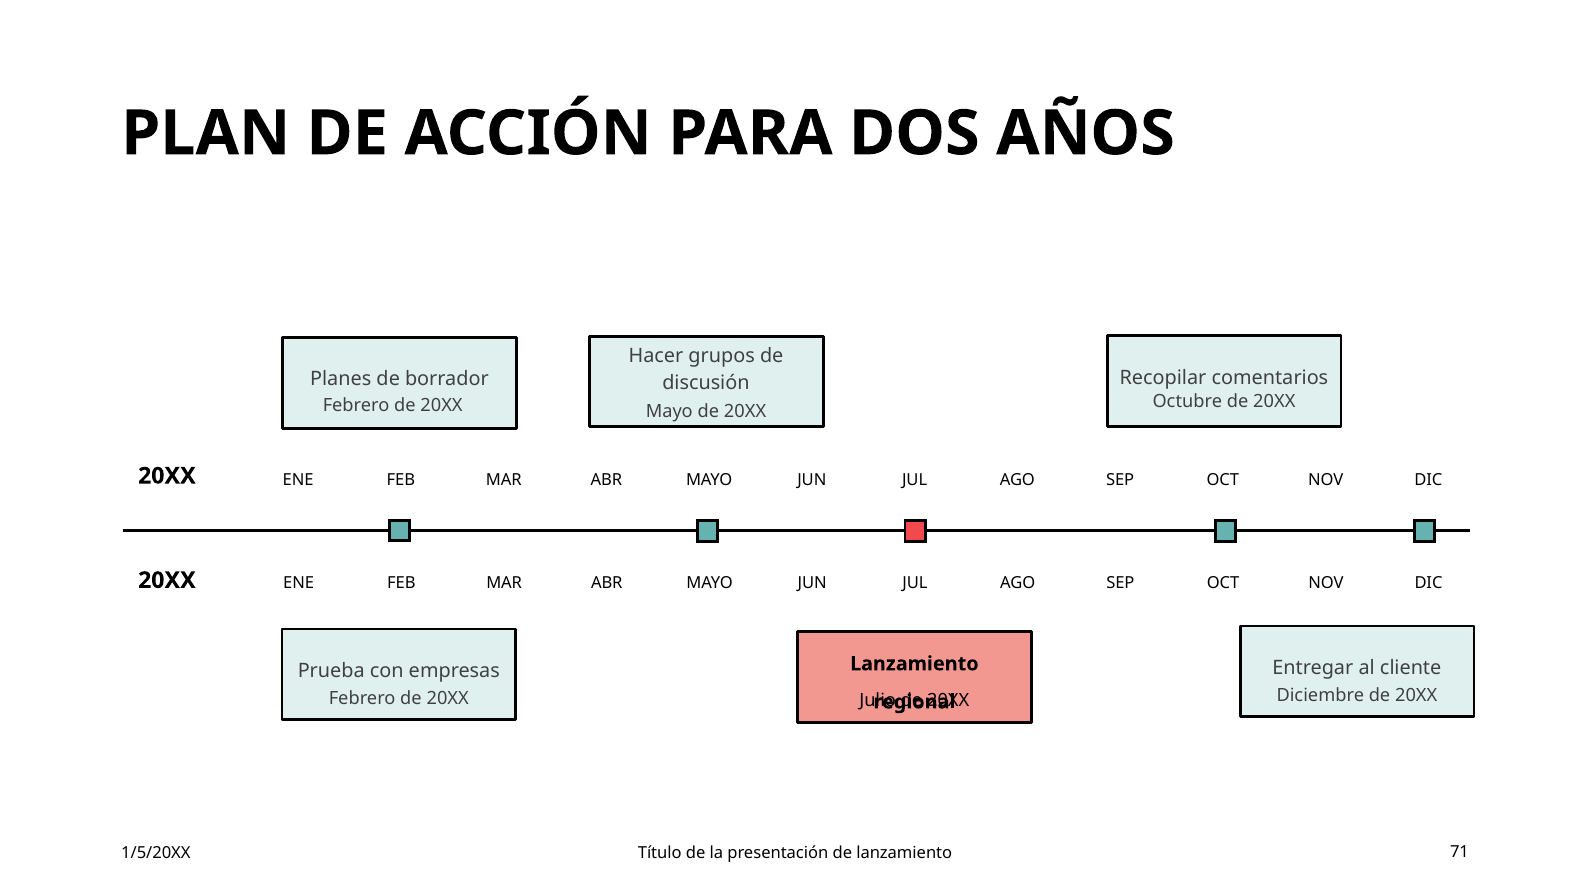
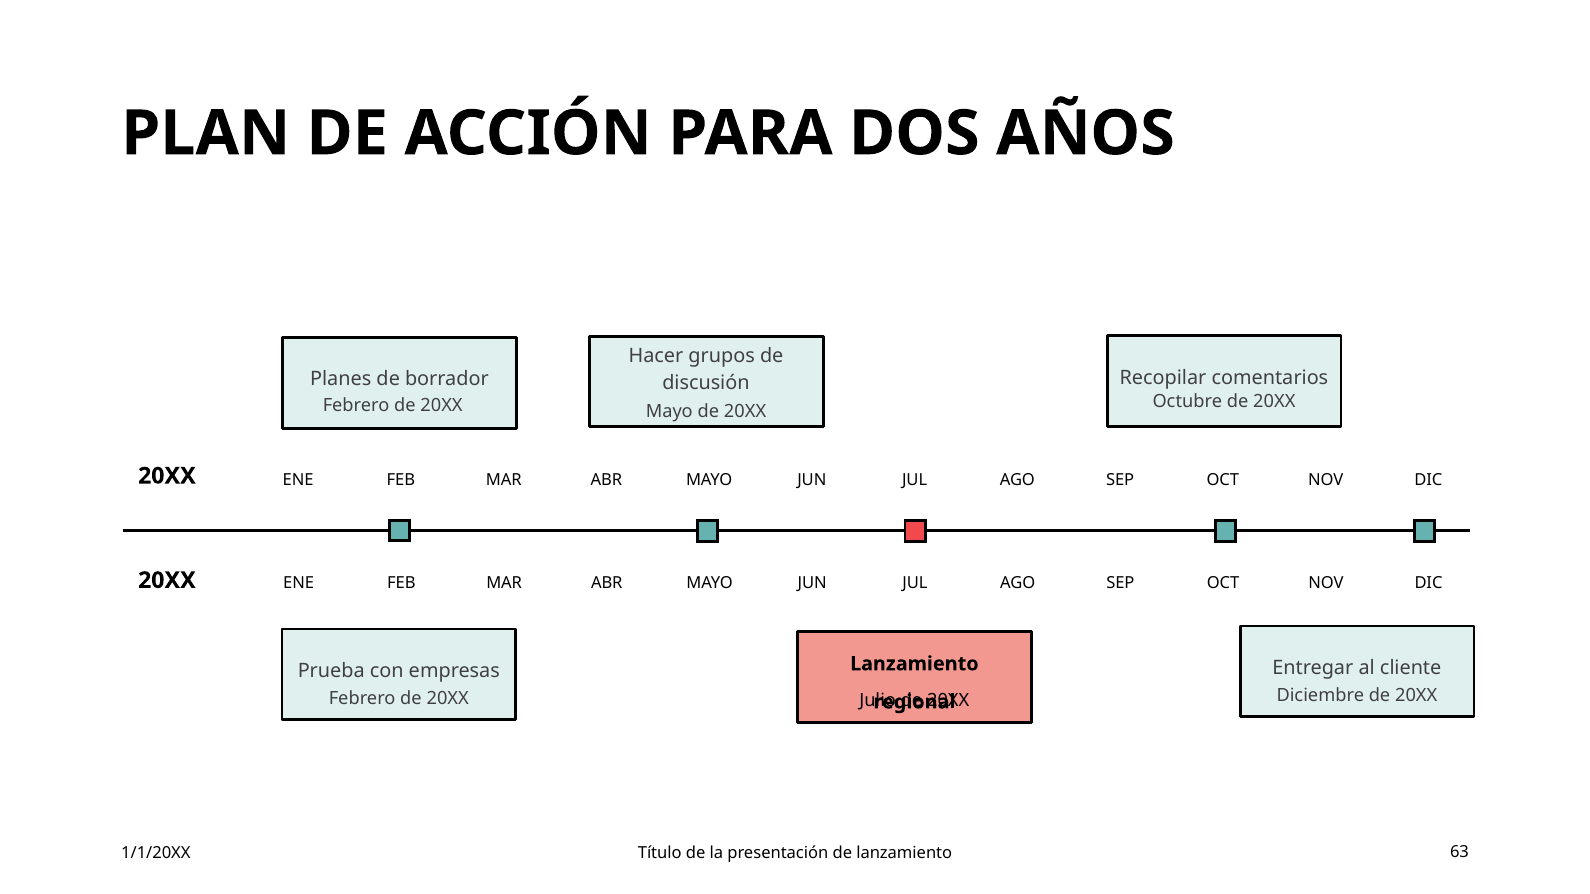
1/5/20XX: 1/5/20XX -> 1/1/20XX (156, 854)
71: 71 -> 63 (1459, 853)
